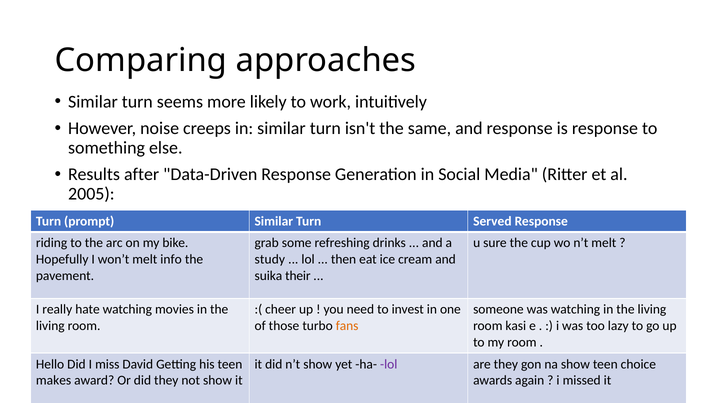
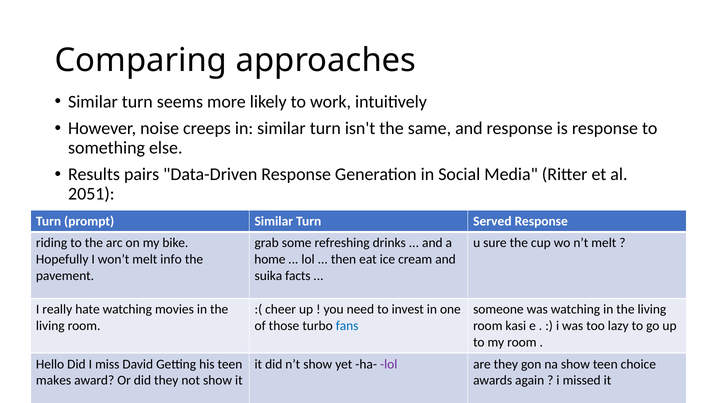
after: after -> pairs (142, 175)
2005: 2005 -> 2051 (91, 194)
study: study -> home (270, 260)
their: their -> facts (298, 276)
fans colour: orange -> blue (347, 326)
